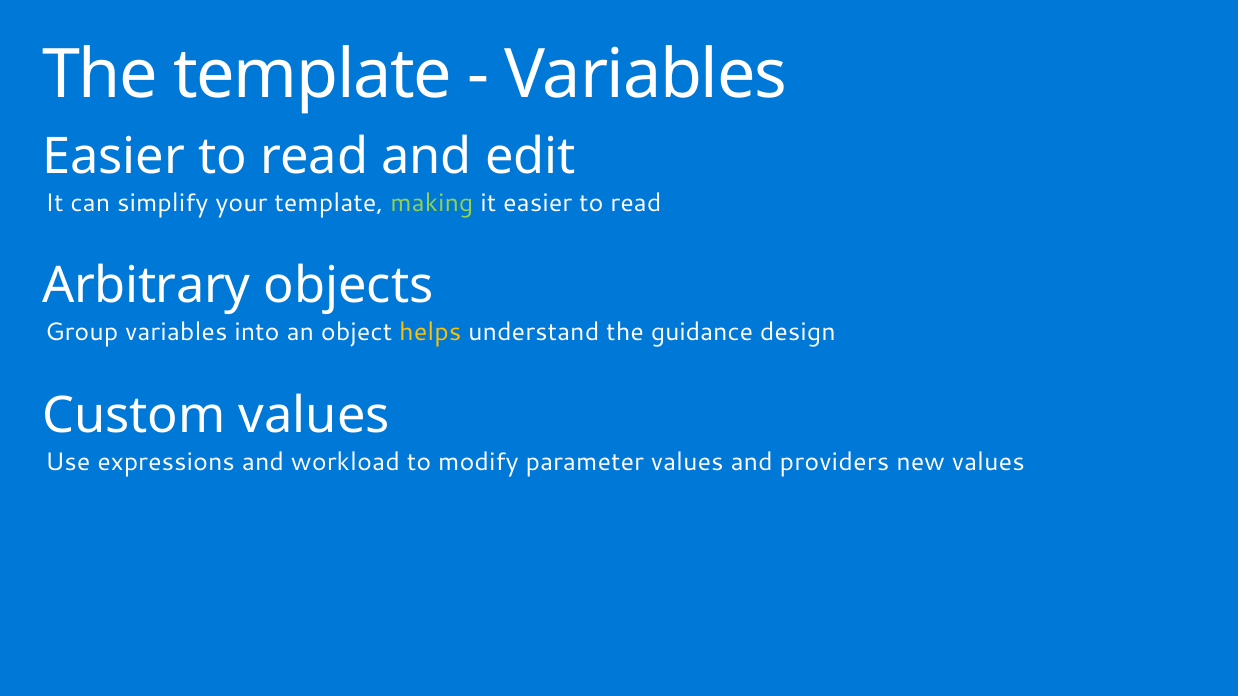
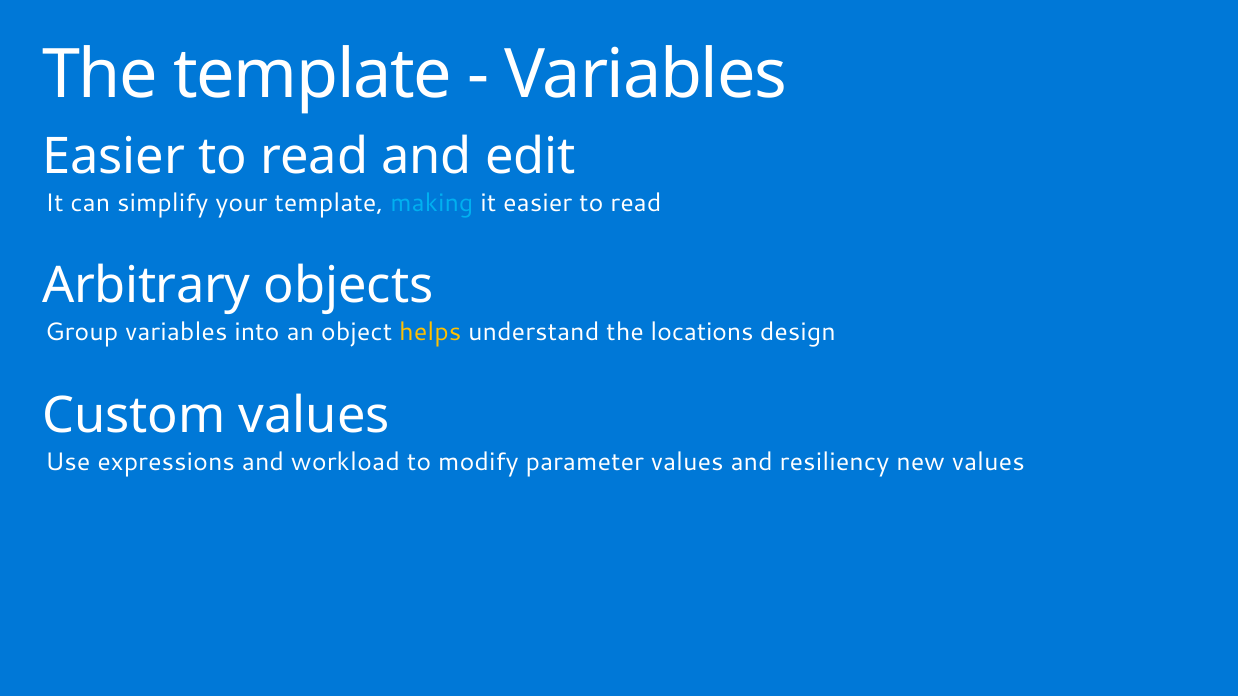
making colour: light green -> light blue (432, 203)
guidance: guidance -> locations (702, 333)
providers: providers -> resiliency (835, 462)
